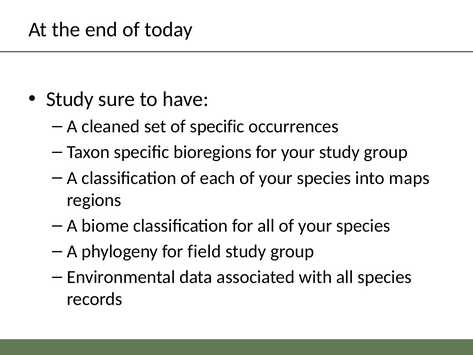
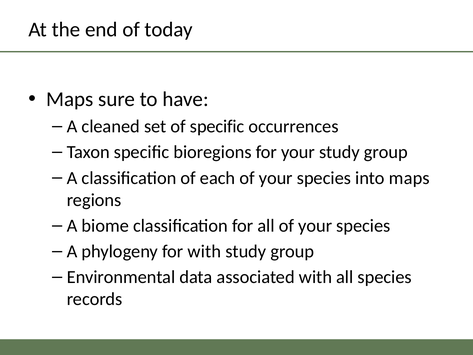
Study: Study -> Maps (70, 99)
for field: field -> with (204, 251)
